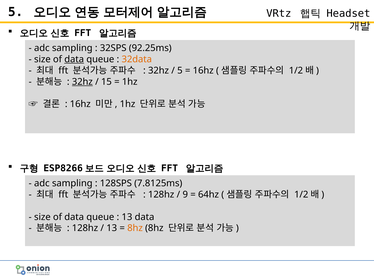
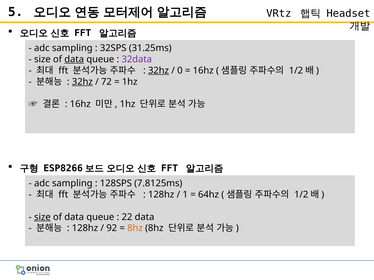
92.25ms: 92.25ms -> 31.25ms (150, 48)
32data colour: orange -> purple (137, 59)
32hz underline: none -> present (159, 71)
5: 5 -> 0 (180, 71)
15: 15 -> 72 (106, 82)
9: 9 -> 1 (185, 195)
size underline: none -> present (42, 217)
13: 13 -> 22 (127, 217)
13: 13 -> 92 (112, 229)
